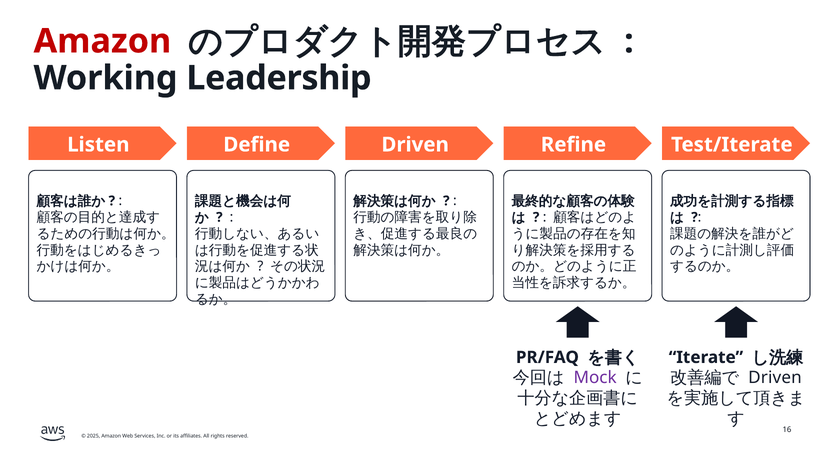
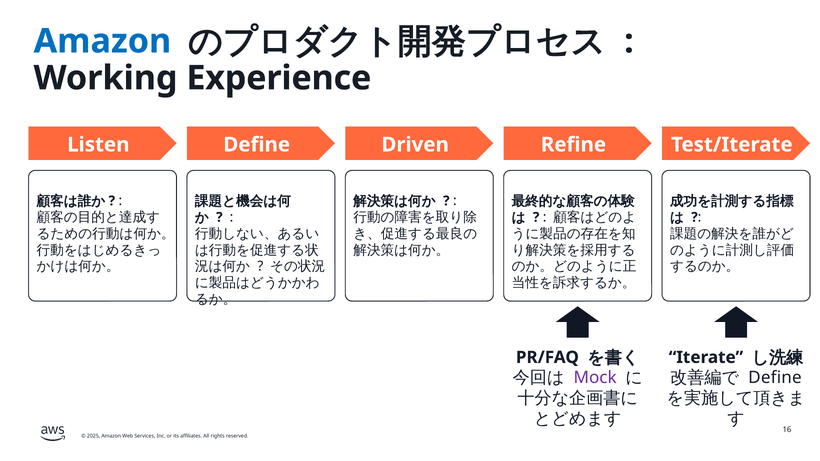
Amazon colour: red -> blue (102, 41)
Leadership: Leadership -> Experience (279, 78)
Driven: Driven -> Define (775, 378)
